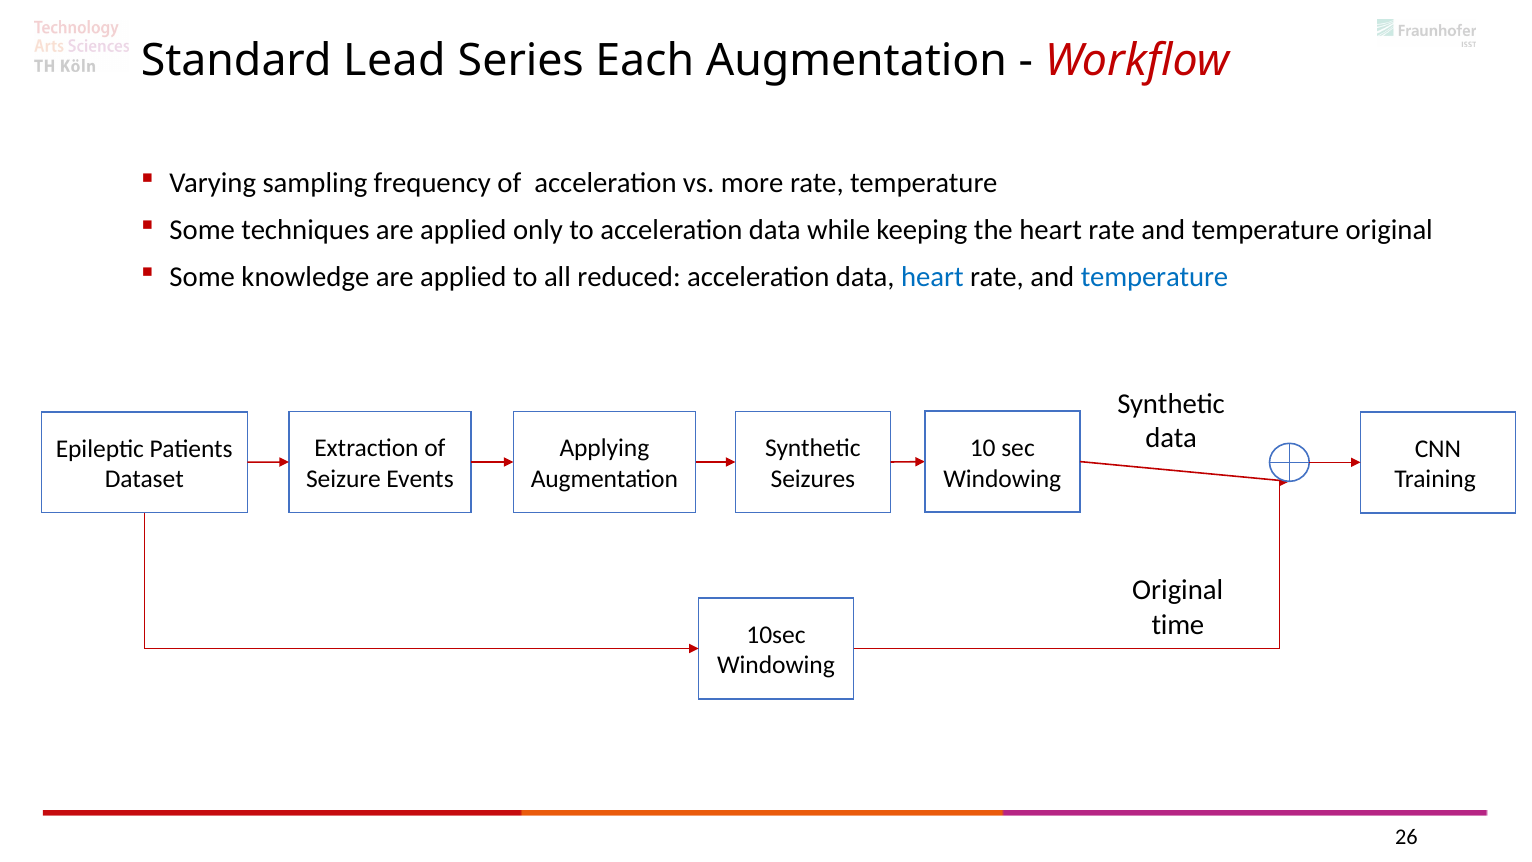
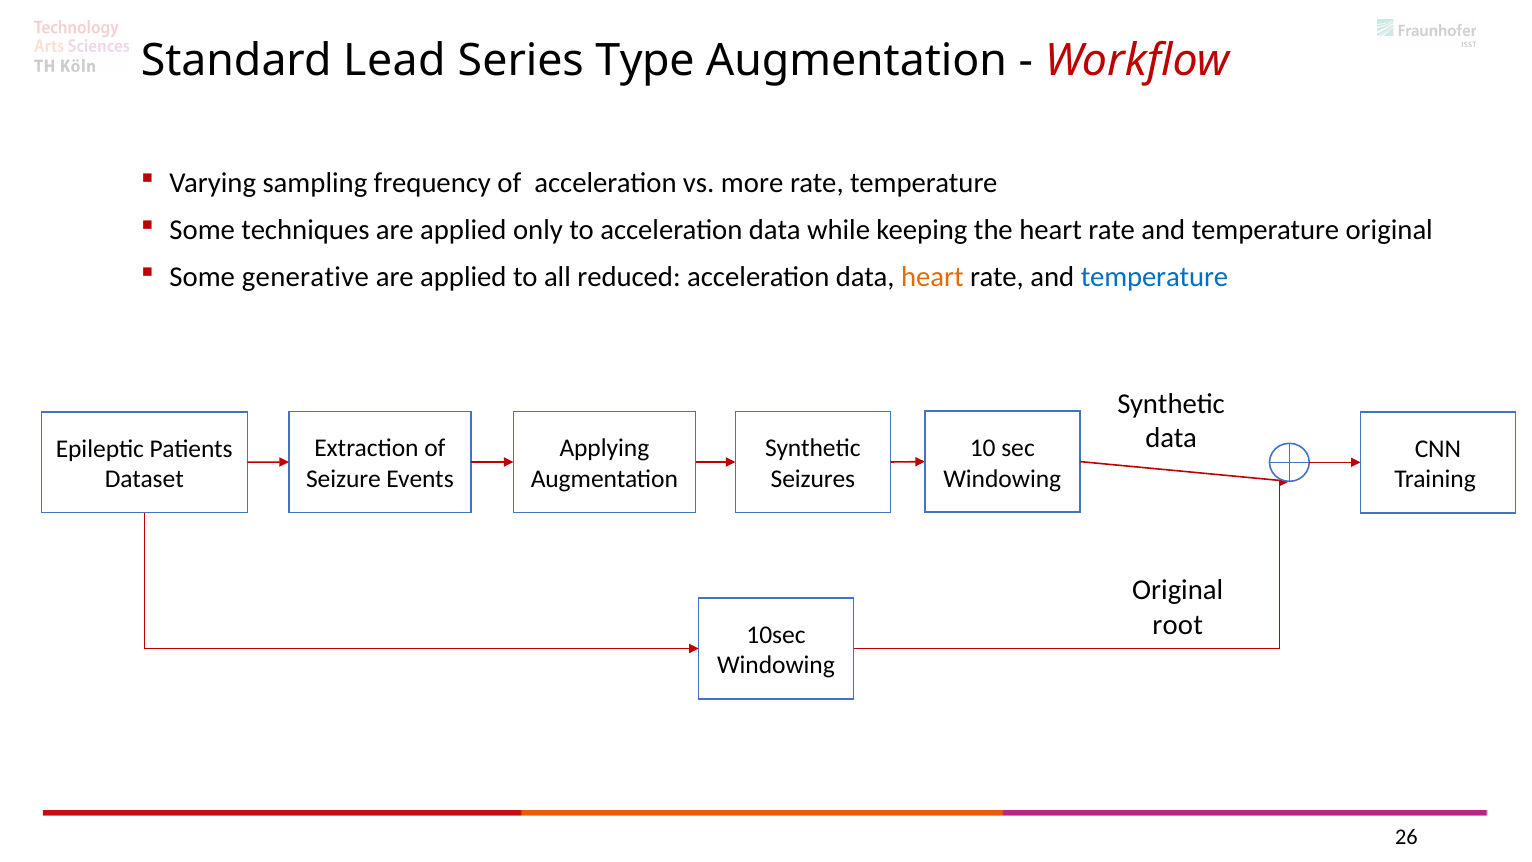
Each: Each -> Type (645, 61)
knowledge: knowledge -> generative (305, 277)
heart colour: blue -> orange (932, 277)
time: time -> root (1178, 625)
